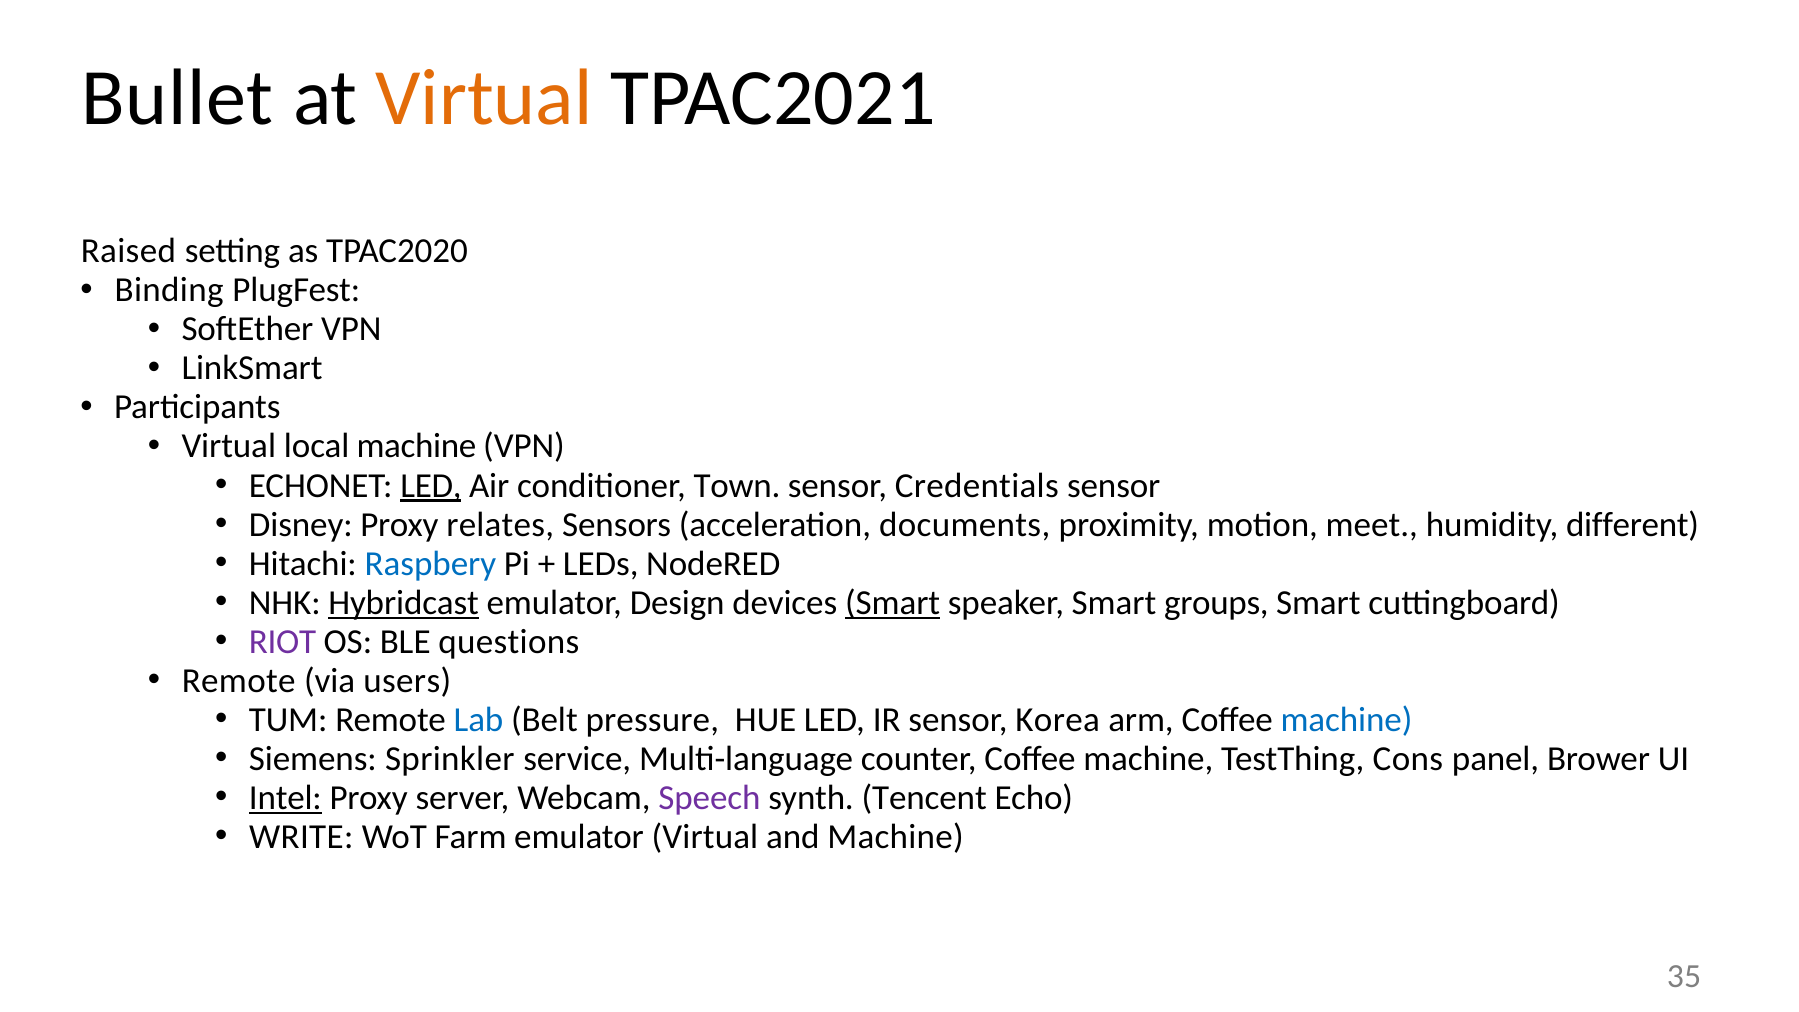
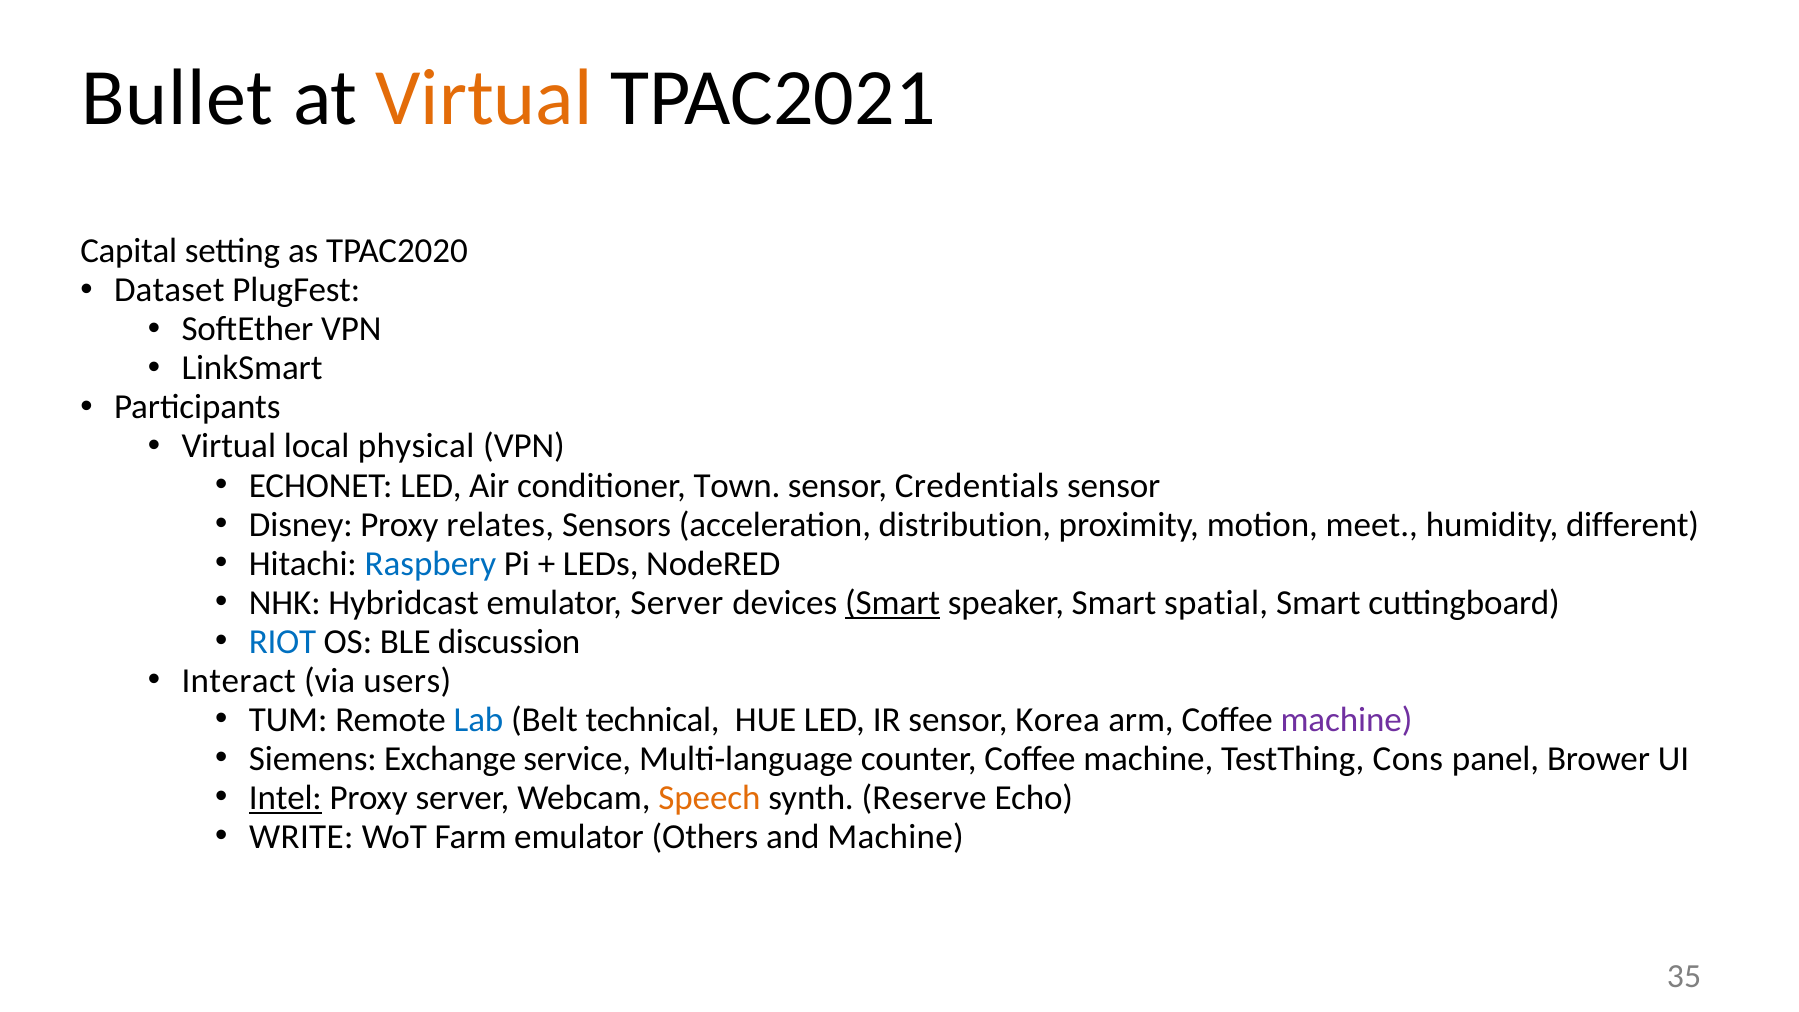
Raised: Raised -> Capital (129, 251)
Binding: Binding -> Dataset (169, 290)
local machine: machine -> physical (416, 446)
LED underline: present -> none (431, 485)
documents: documents -> distribution (965, 524)
Hybridcast underline: present -> none (404, 603)
emulator Design: Design -> Server (677, 603)
groups: groups -> spatial (1216, 603)
RIOT colour: purple -> blue (283, 642)
questions: questions -> discussion (509, 642)
Remote: Remote -> Interact (239, 681)
pressure: pressure -> technical (653, 720)
machine colour: blue -> purple (1346, 720)
Sprinkler: Sprinkler -> Exchange (450, 759)
Speech colour: purple -> orange (709, 798)
Tencent: Tencent -> Reserve (924, 798)
emulator Virtual: Virtual -> Others (705, 837)
